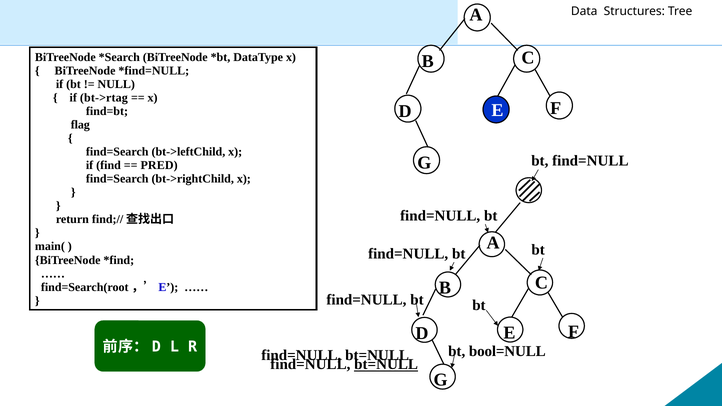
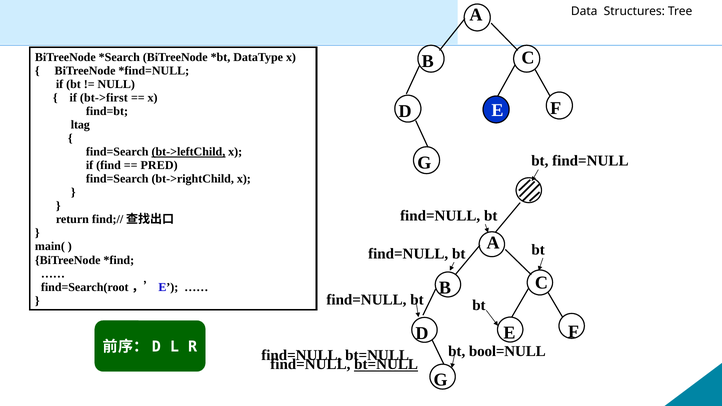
bt->rtag: bt->rtag -> bt->first (104, 98)
flag: flag -> ltag (80, 125)
bt->leftChild underline: none -> present (188, 152)
